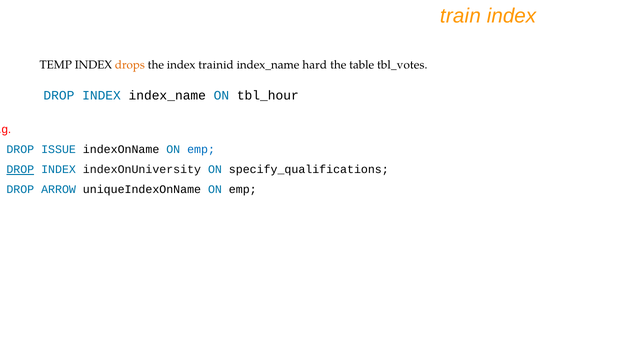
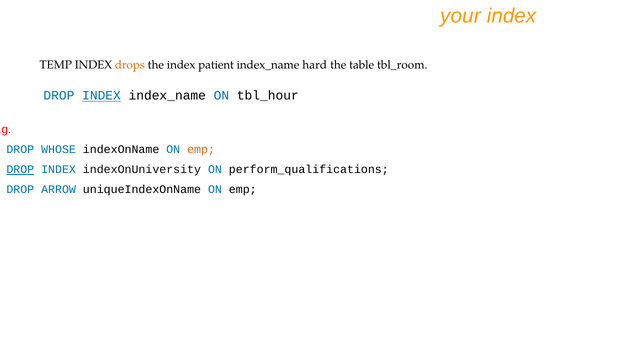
train: train -> your (460, 16)
trainid: trainid -> patient (216, 65)
tbl_votes: tbl_votes -> tbl_room (402, 65)
INDEX underline: none -> present (102, 96)
ISSUE: ISSUE -> WHOSE (59, 149)
emp colour: blue -> orange (201, 149)
specify_qualifications: specify_qualifications -> perform_qualifications (309, 169)
